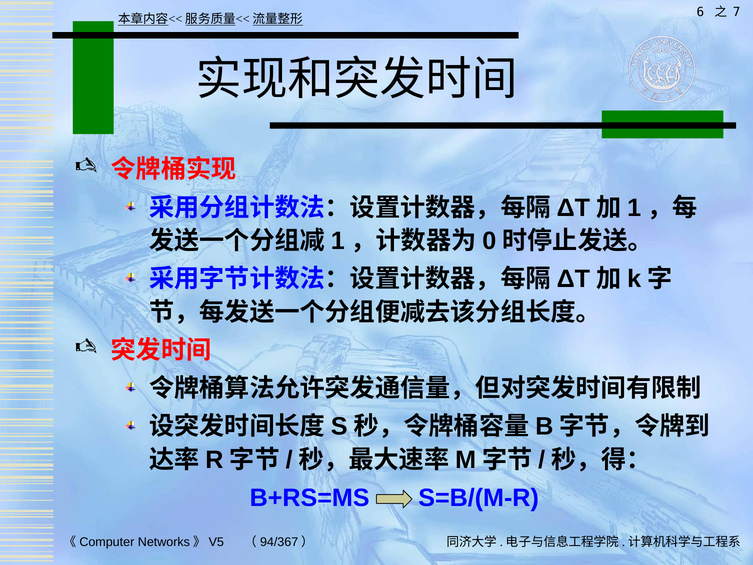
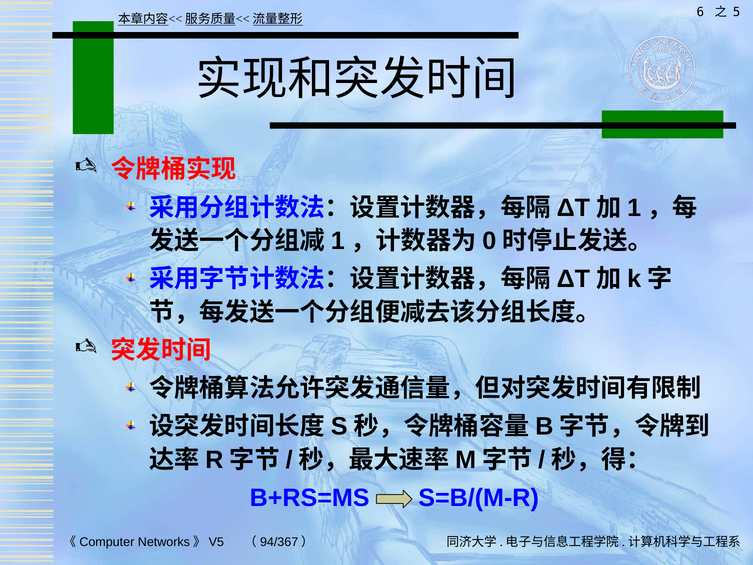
7: 7 -> 5 (737, 12)
